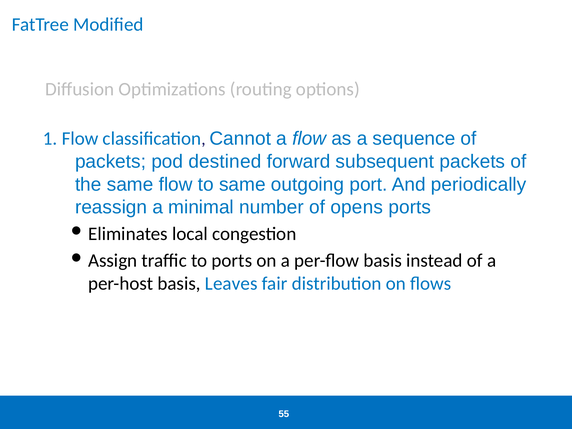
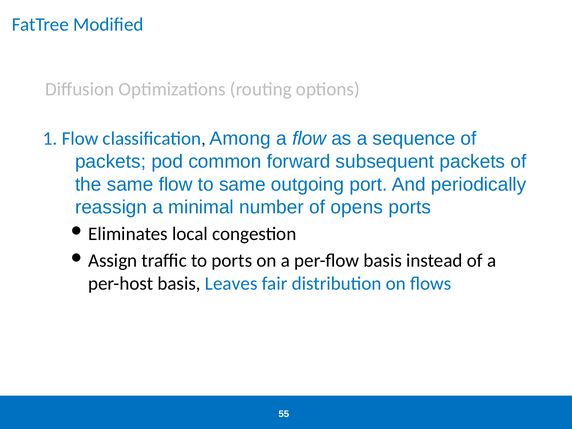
Cannot: Cannot -> Among (240, 139)
destined: destined -> common (225, 161)
